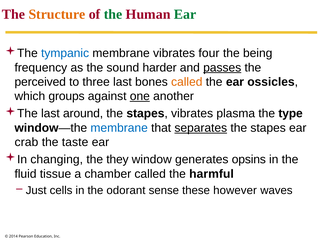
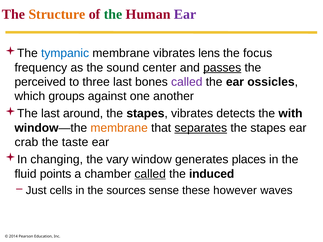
Ear colour: green -> purple (185, 14)
four: four -> lens (209, 53)
being: being -> focus (258, 53)
harder: harder -> center (159, 68)
called colour: orange -> purple (187, 82)
one underline: present -> none (140, 96)
plasma: plasma -> detects (236, 114)
type: type -> with (290, 114)
membrane colour: blue -> orange (119, 128)
they: they -> vary (117, 160)
opsins: opsins -> places (249, 160)
tissue: tissue -> points (56, 174)
called underline: none -> present (150, 174)
harmful: harmful -> induced (212, 174)
odorant: odorant -> sources (126, 190)
